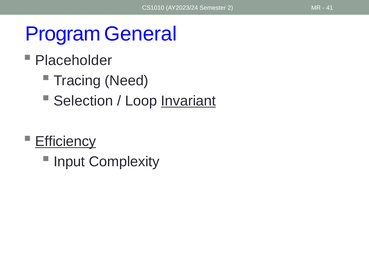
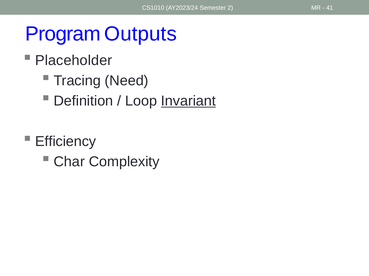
General: General -> Outputs (140, 34)
Selection: Selection -> Definition (83, 101)
Efficiency underline: present -> none (66, 142)
Input: Input -> Char (69, 162)
